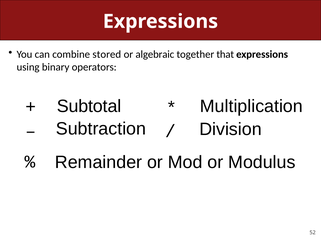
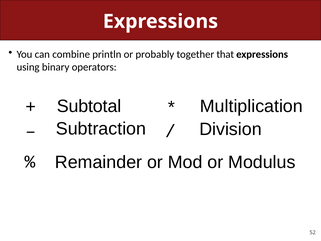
stored: stored -> println (107, 54)
algebraic: algebraic -> probably (155, 54)
